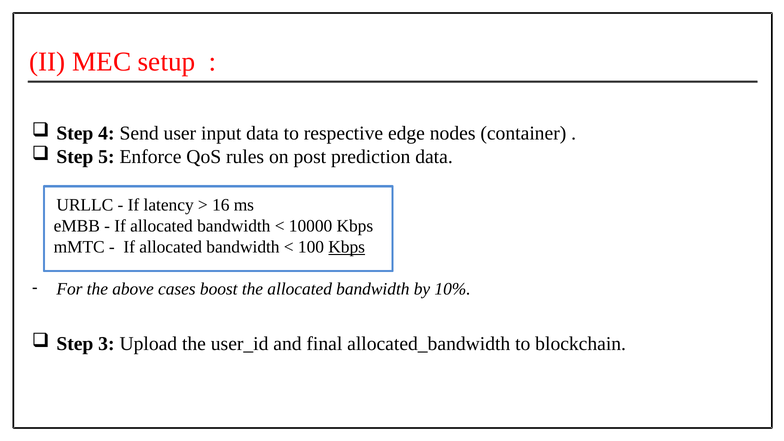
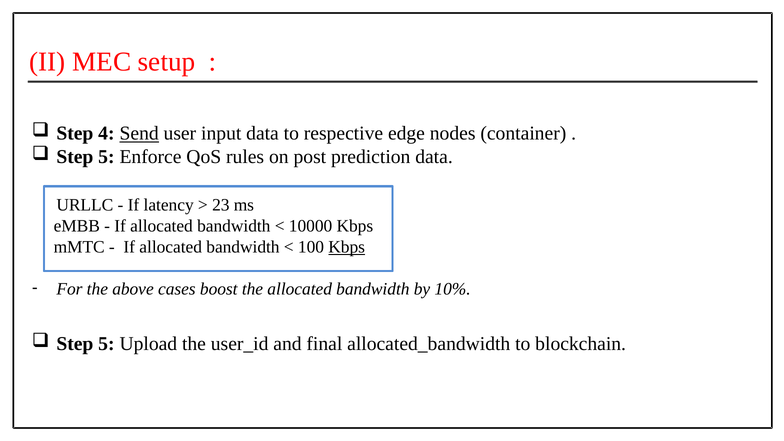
Send underline: none -> present (139, 133)
16: 16 -> 23 (221, 205)
3: 3 -> 5 (106, 344)
